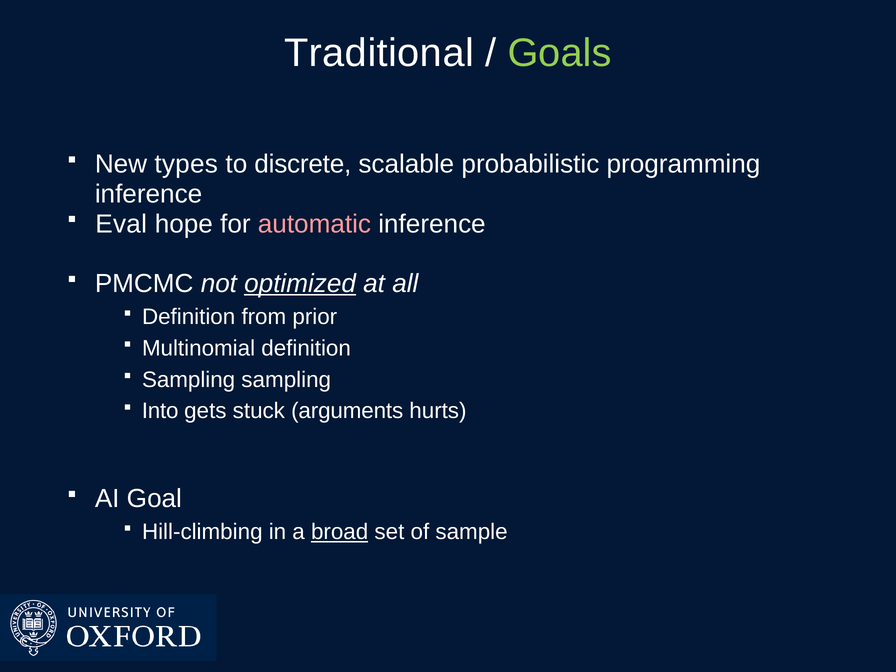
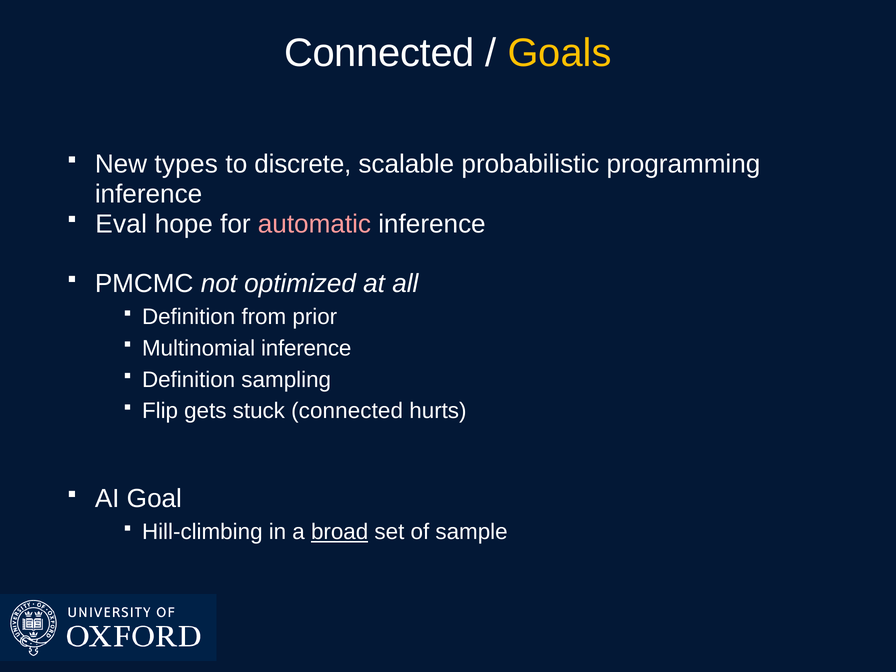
Traditional: Traditional -> Connected (379, 53)
Goals colour: light green -> yellow (560, 53)
optimized underline: present -> none (300, 284)
Multinomial definition: definition -> inference (306, 348)
Sampling: Sampling -> Definition (189, 380)
Into: Into -> Flip (160, 411)
stuck arguments: arguments -> connected (347, 411)
